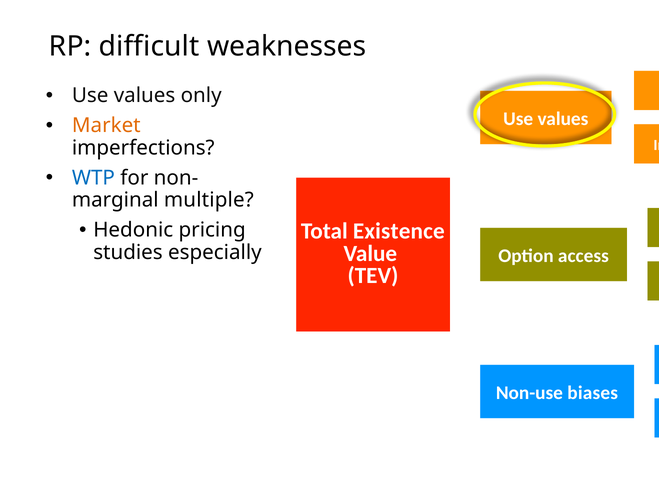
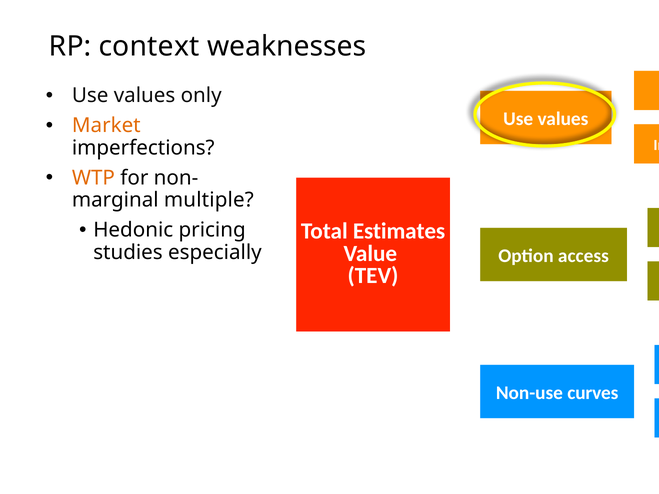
difficult: difficult -> context (149, 46)
WTP colour: blue -> orange (93, 178)
Total Existence: Existence -> Estimates (399, 231)
biases: biases -> curves (593, 393)
